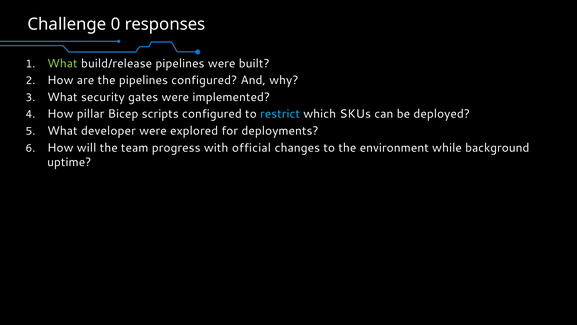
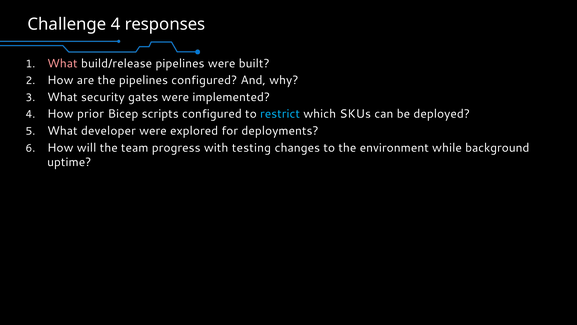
Challenge 0: 0 -> 4 (116, 24)
What colour: light green -> pink (62, 63)
pillar: pillar -> prior (91, 114)
official: official -> testing (251, 148)
